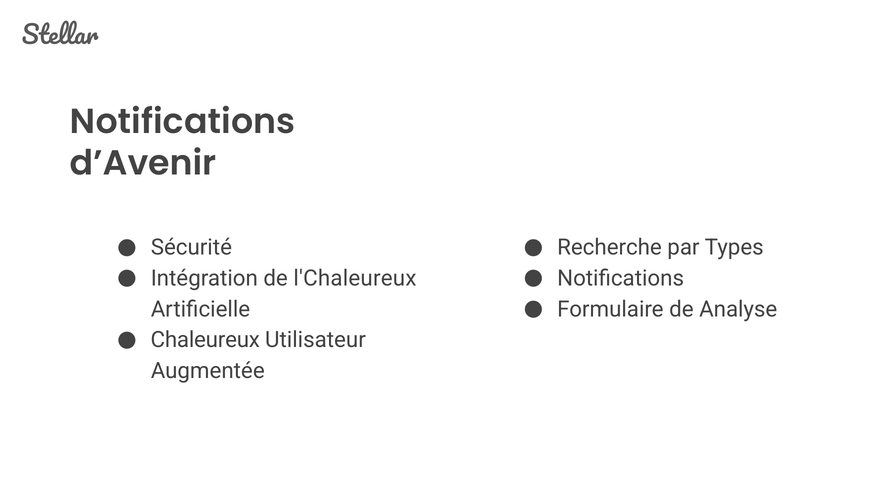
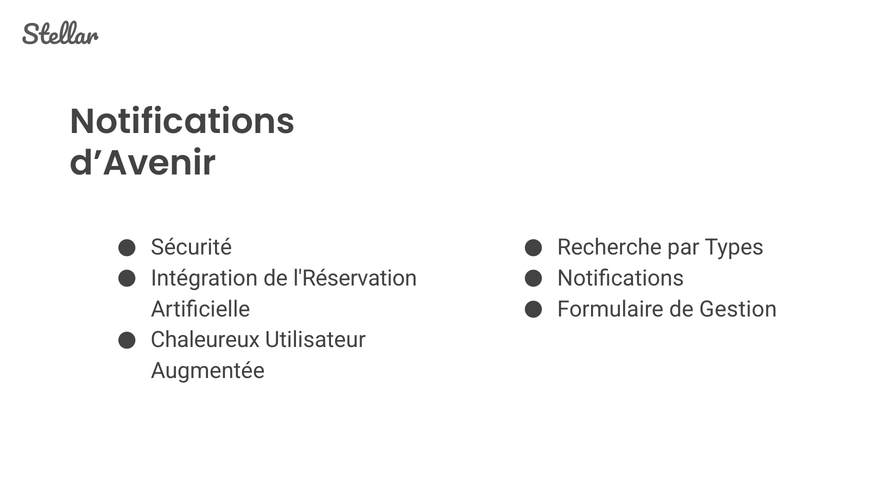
l'Chaleureux: l'Chaleureux -> l'Réservation (355, 278)
Analyse: Analyse -> Gestion (738, 309)
